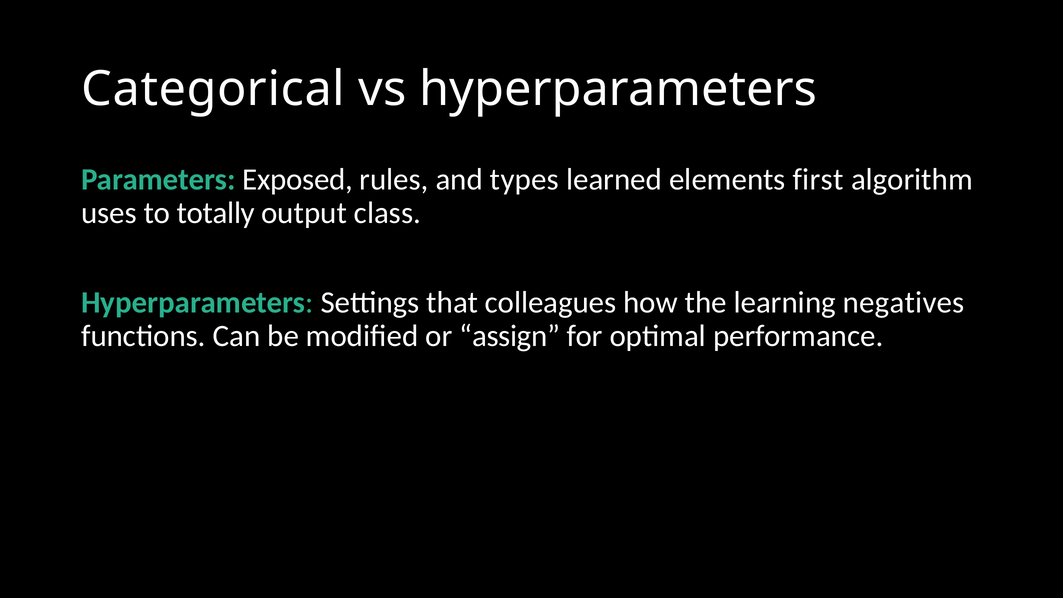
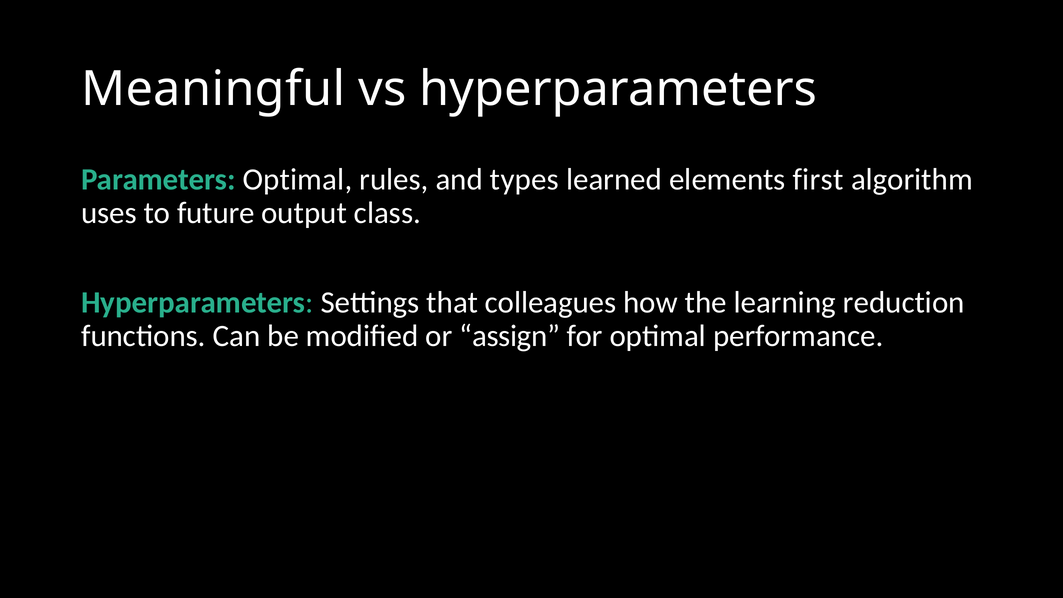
Categorical: Categorical -> Meaningful (213, 89)
Parameters Exposed: Exposed -> Optimal (298, 180)
totally: totally -> future (216, 213)
negatives: negatives -> reduction (904, 302)
